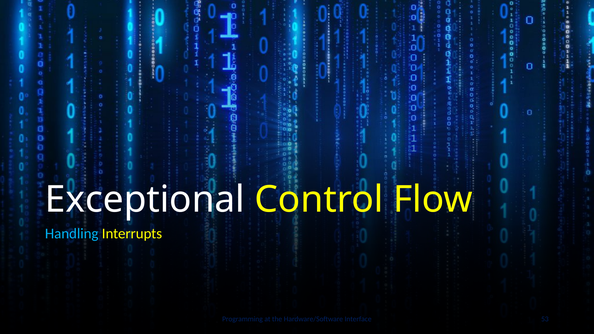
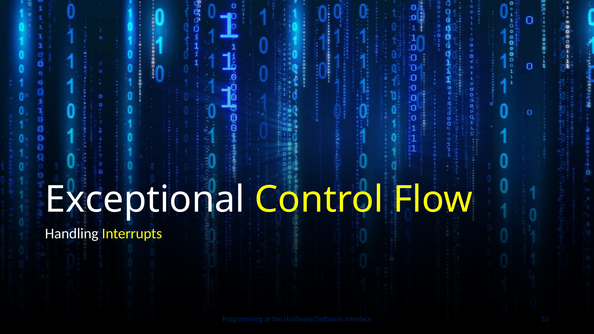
Handling colour: light blue -> white (72, 234)
